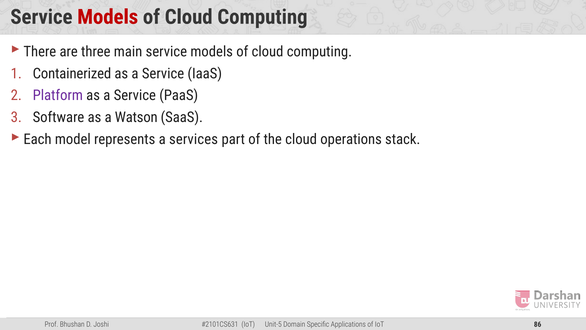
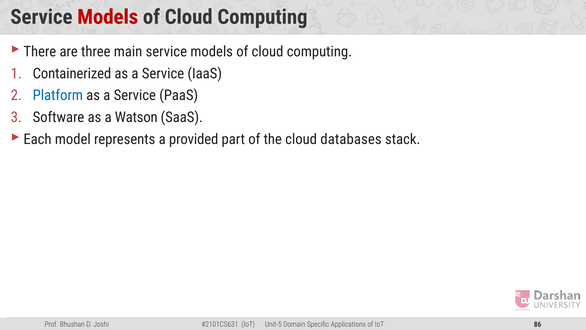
Platform colour: purple -> blue (58, 95)
services: services -> provided (194, 139)
operations: operations -> databases (351, 139)
